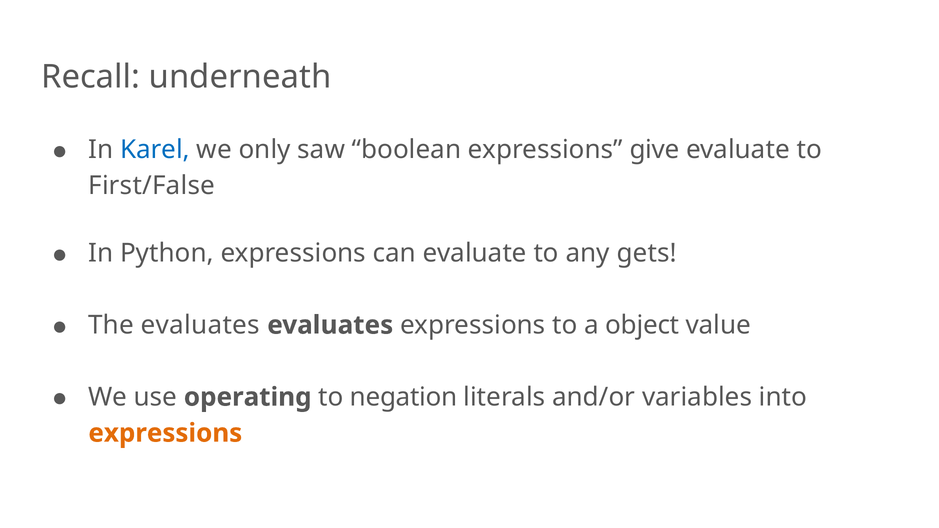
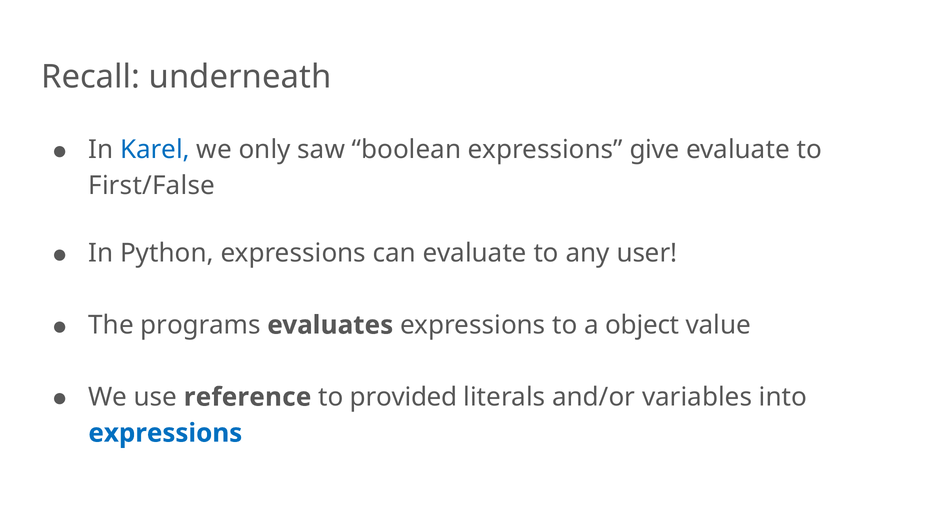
gets: gets -> user (647, 253)
The evaluates: evaluates -> programs (201, 325)
operating: operating -> reference (248, 397)
negation: negation -> provided (404, 397)
expressions colour: orange -> blue (165, 433)
